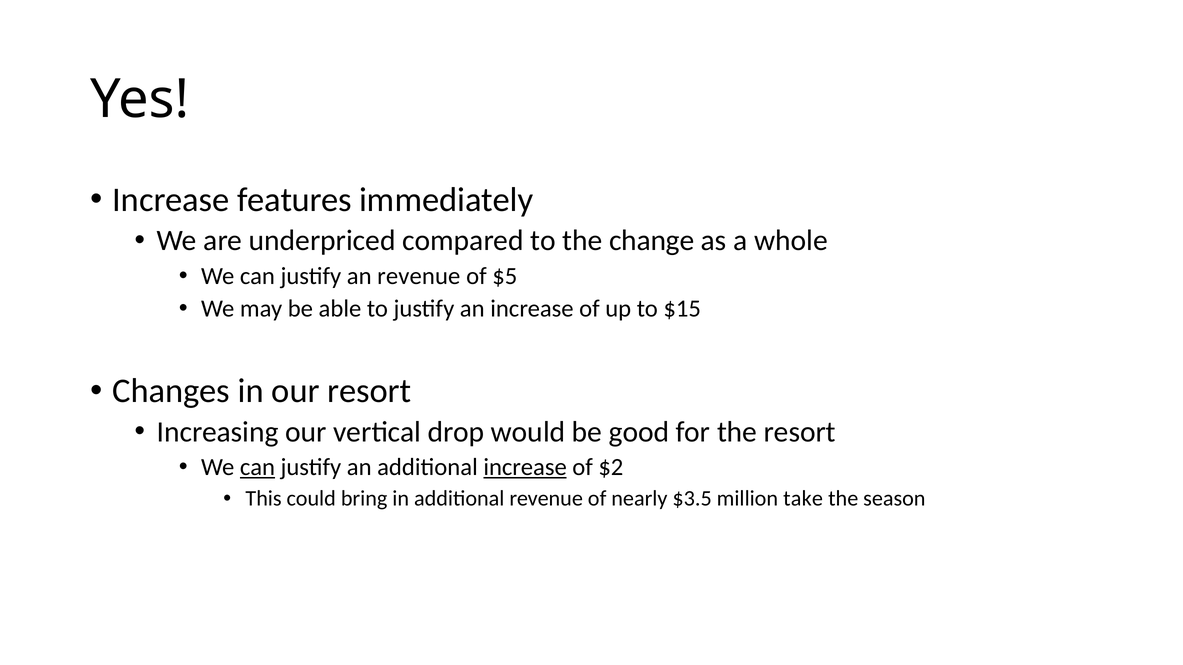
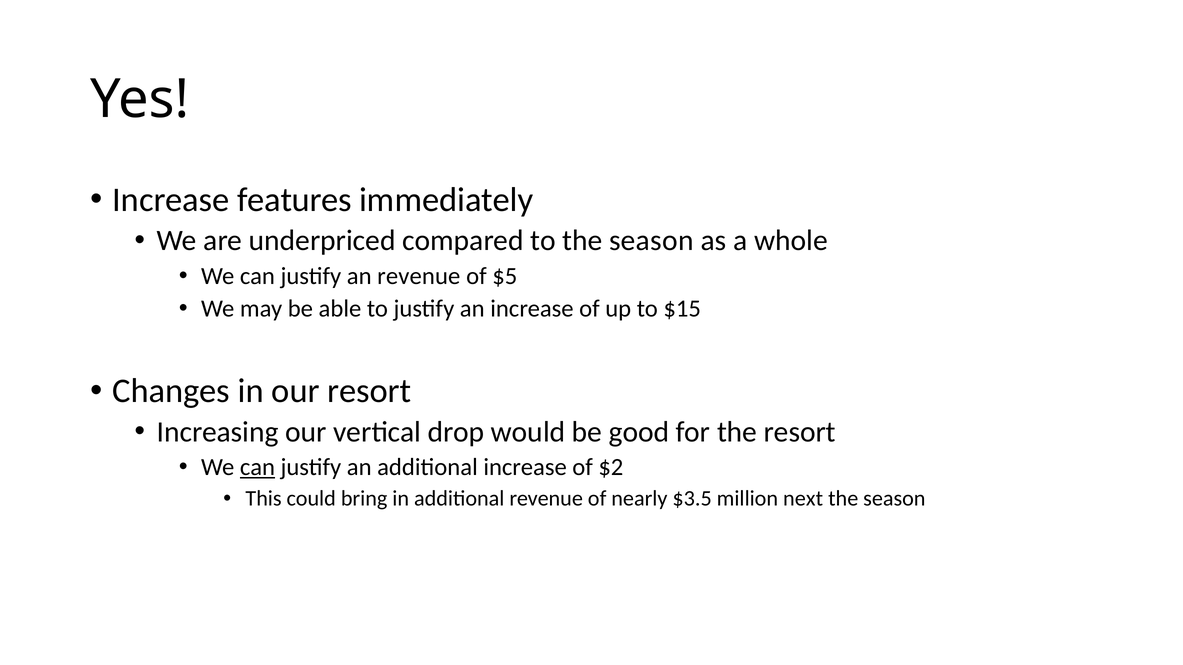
to the change: change -> season (651, 241)
increase underline: present -> none (525, 468)
take: take -> next (803, 499)
